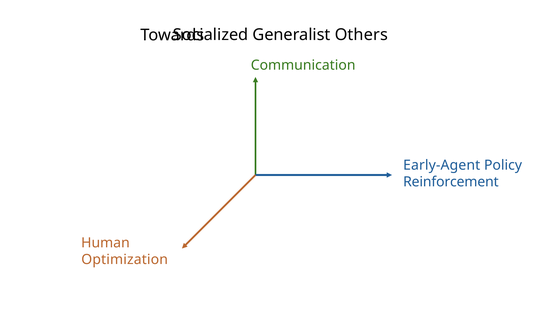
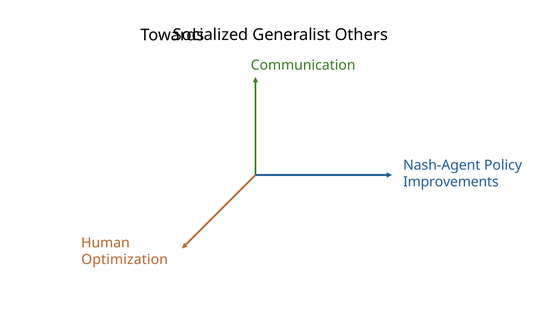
Early-Agent: Early-Agent -> Nash-Agent (442, 165)
Reinforcement: Reinforcement -> Improvements (451, 182)
